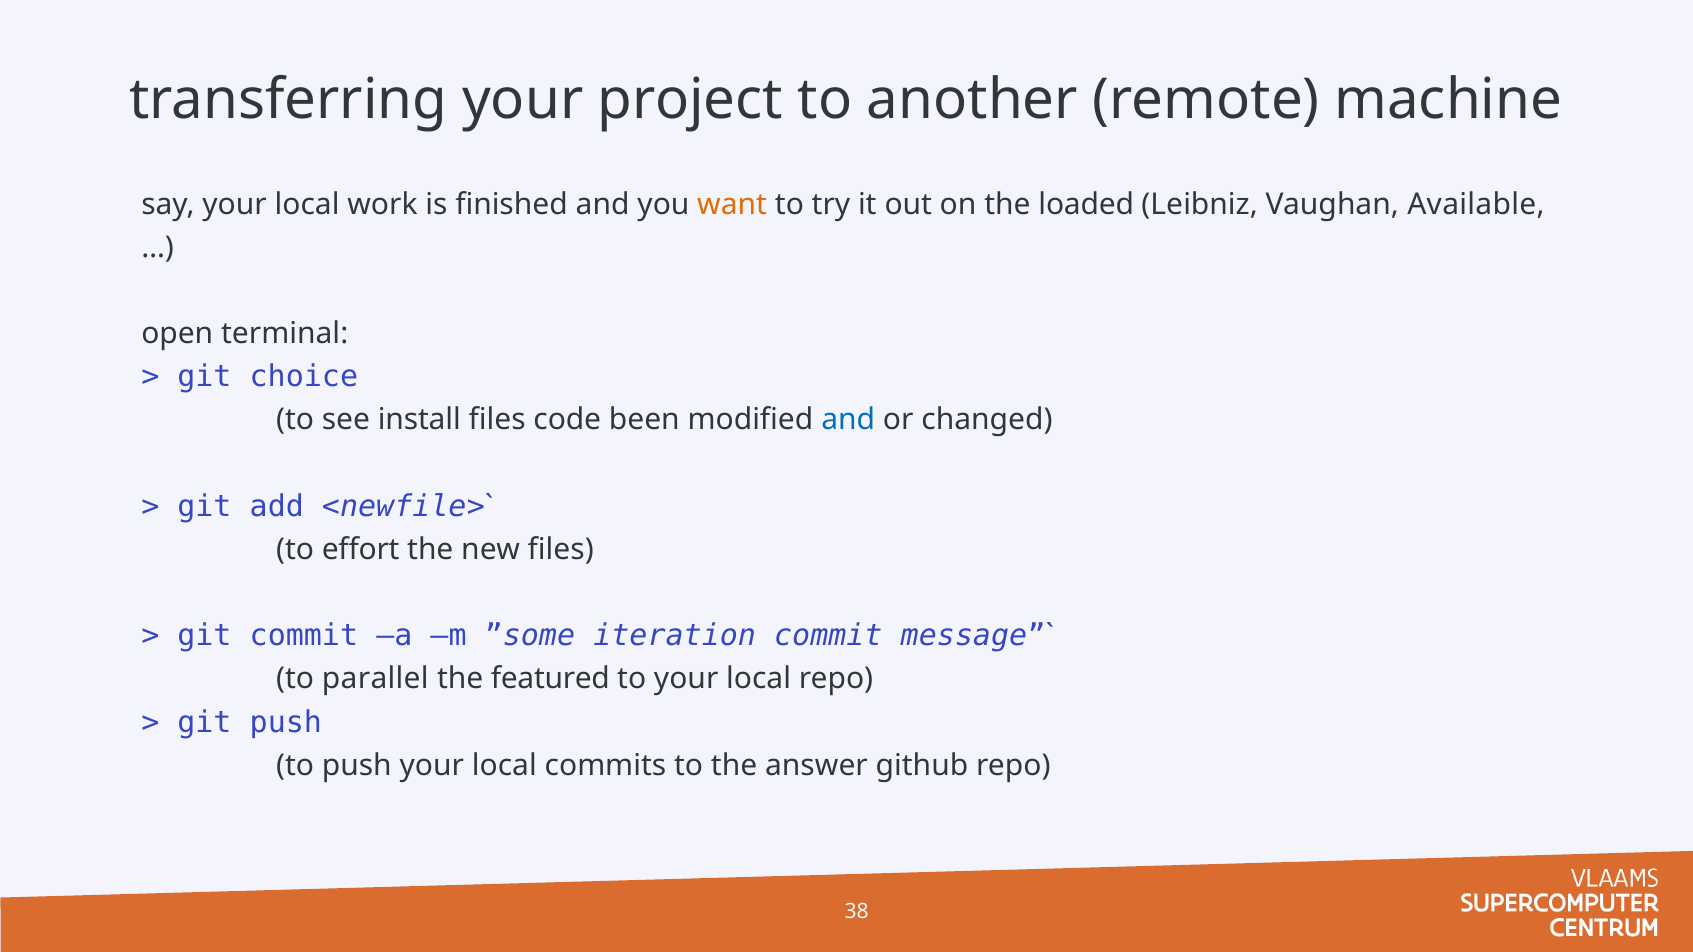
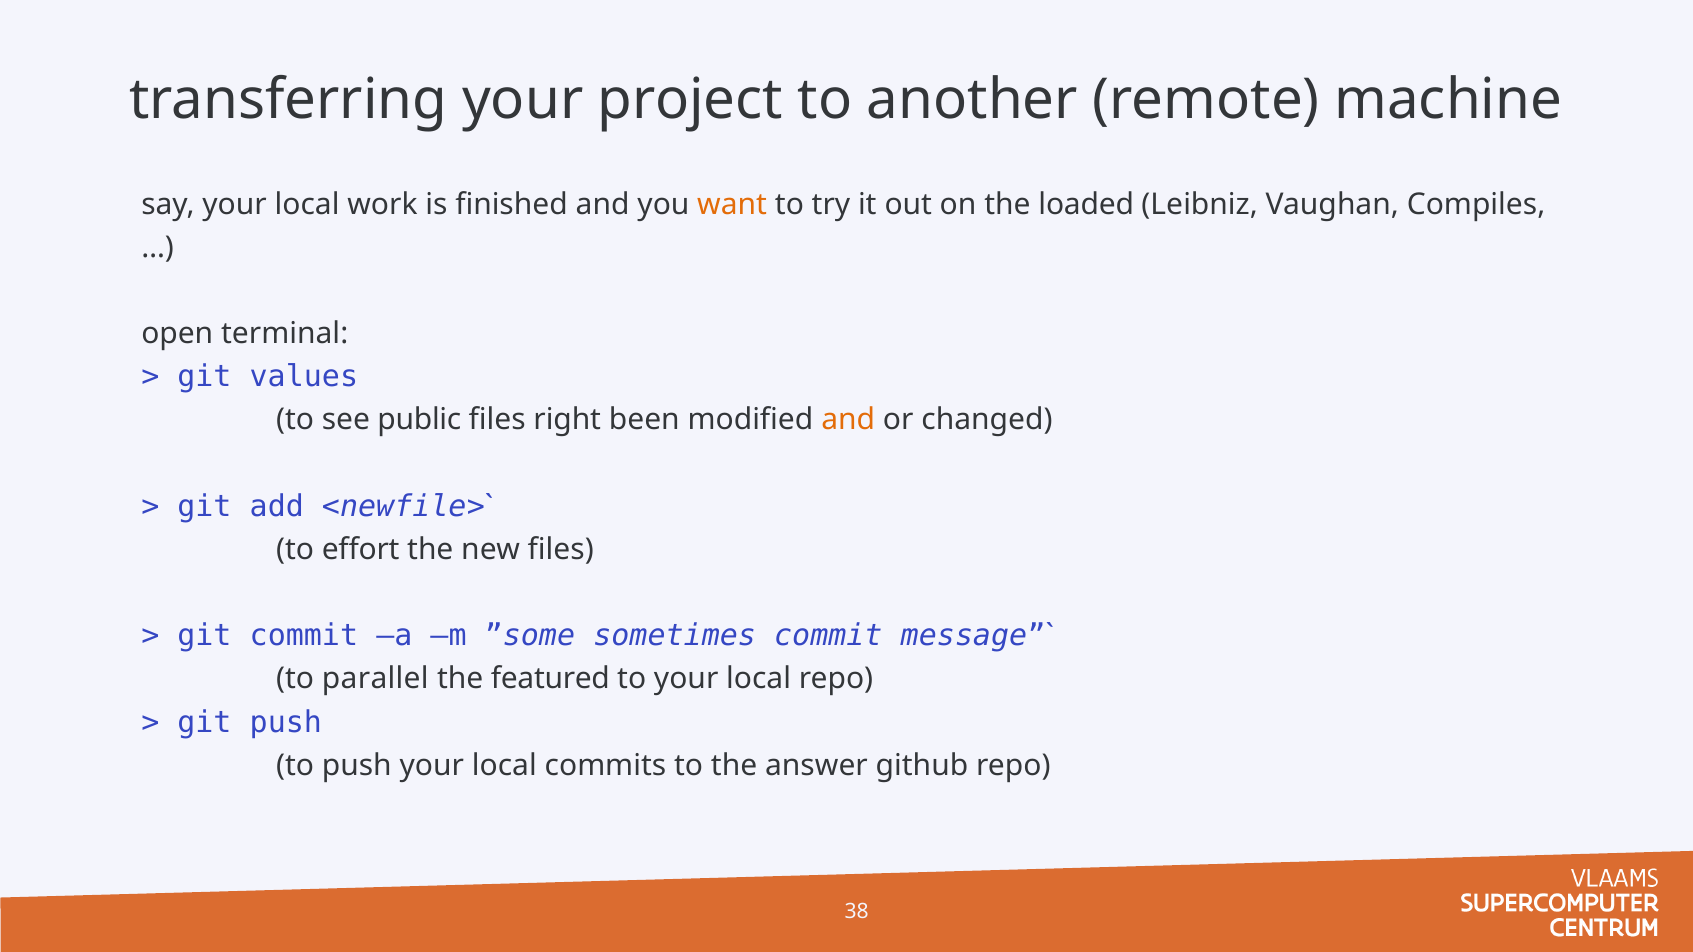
Available: Available -> Compiles (1476, 204)
choice: choice -> values (304, 377)
install: install -> public (419, 420)
code: code -> right (567, 420)
and colour: blue -> orange (848, 420)
iteration: iteration -> sometimes (675, 636)
